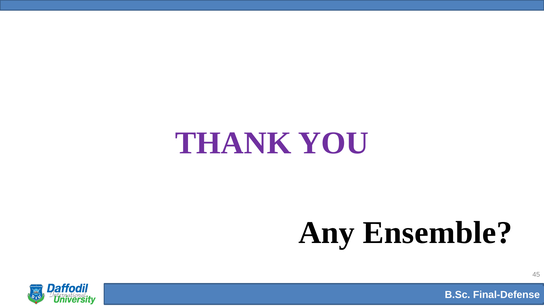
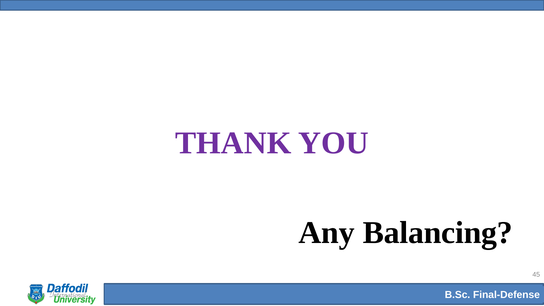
Ensemble: Ensemble -> Balancing (438, 233)
